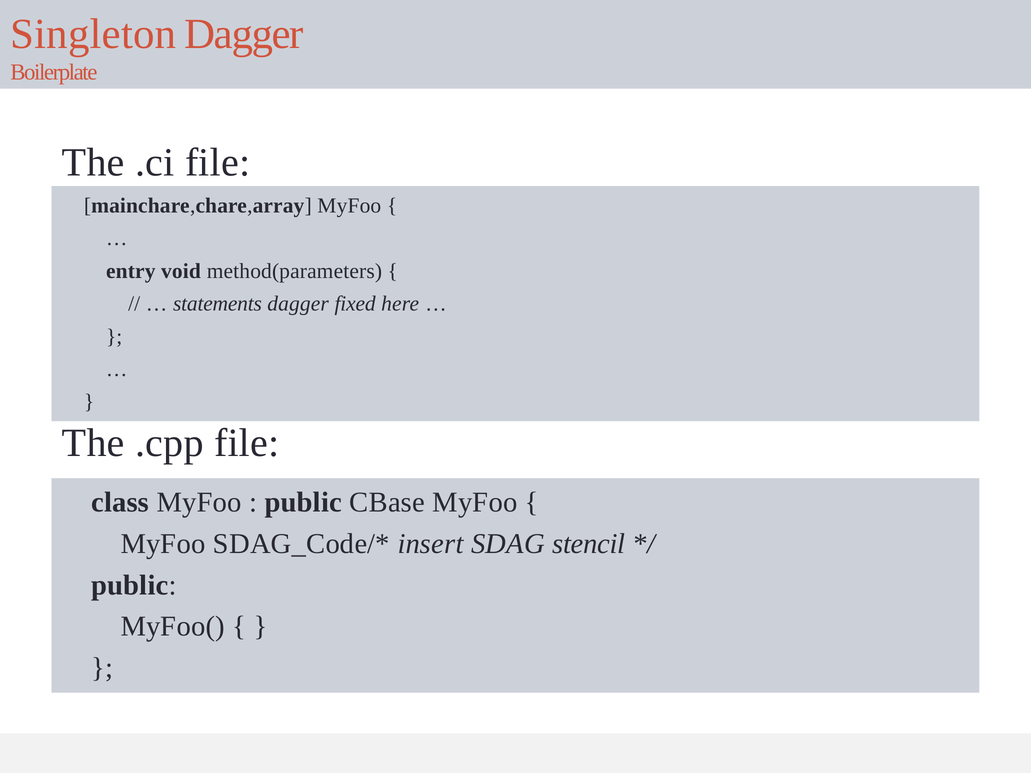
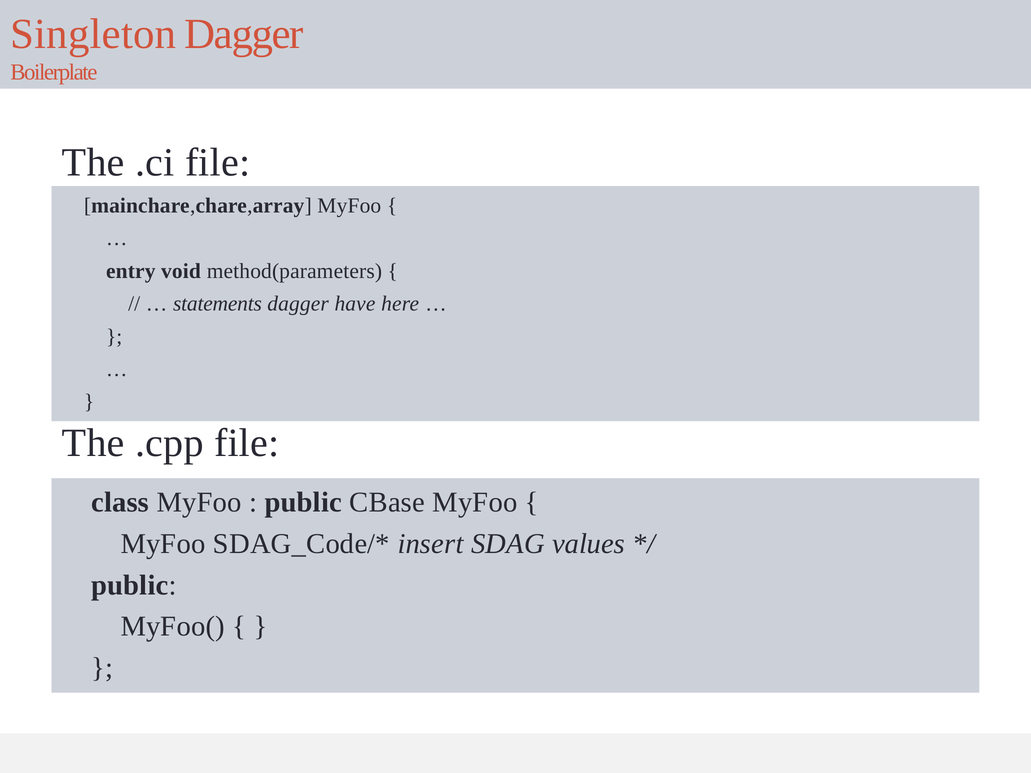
fixed: fixed -> have (355, 304)
stencil: stencil -> values (589, 544)
